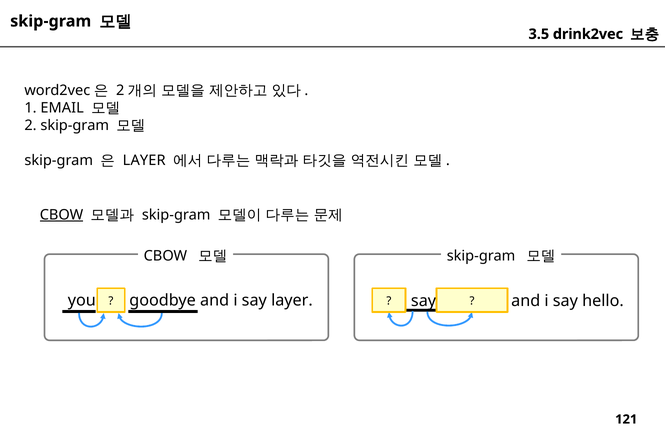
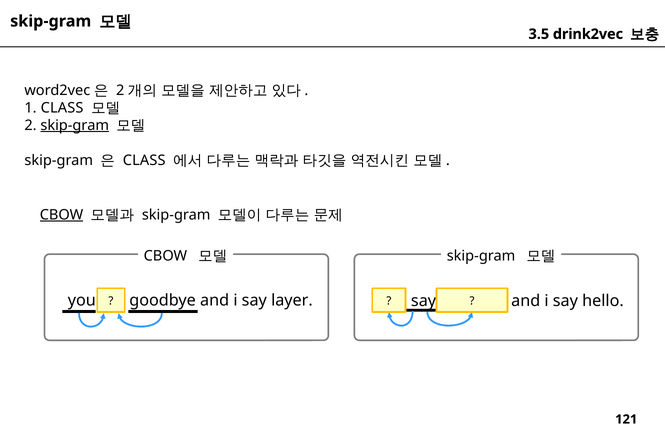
1 EMAIL: EMAIL -> CLASS (62, 108)
skip-gram underline: none -> present (75, 125)
LAYER: LAYER -> CLASS (144, 160)
